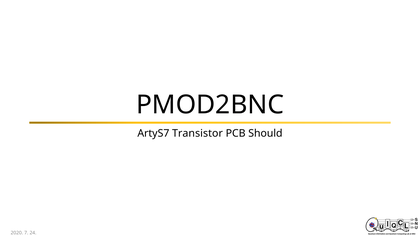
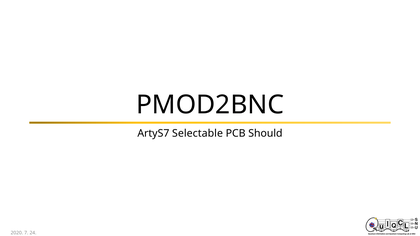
Transistor: Transistor -> Selectable (198, 134)
